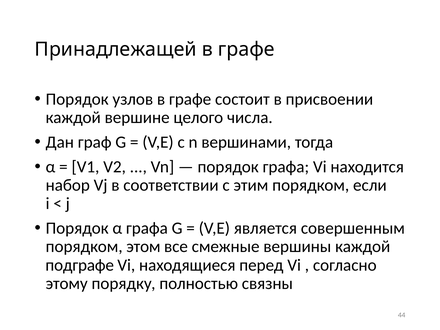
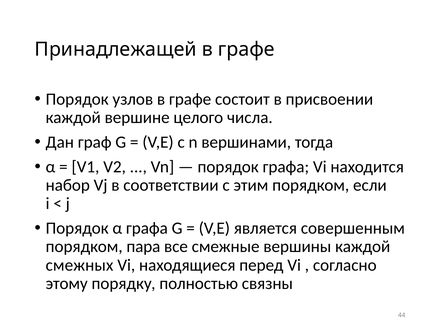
этом: этом -> пара (143, 247)
подграфе: подграфе -> смежных (80, 265)
